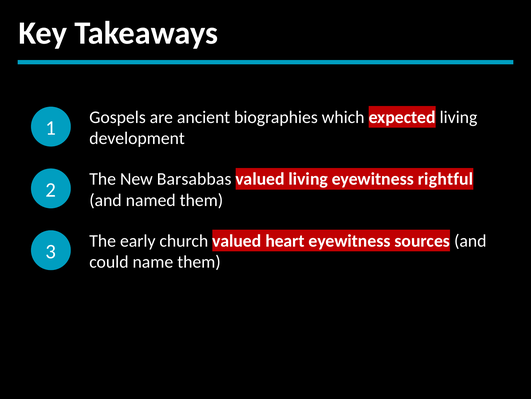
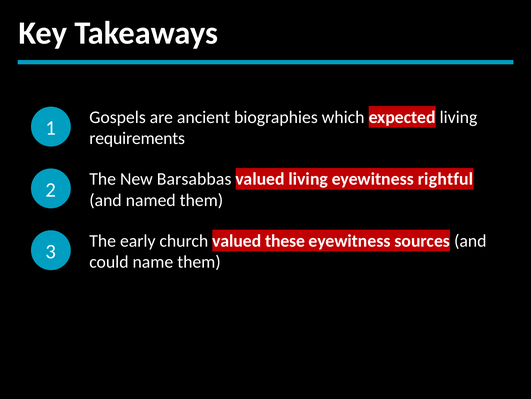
development: development -> requirements (137, 138)
heart: heart -> these (285, 240)
